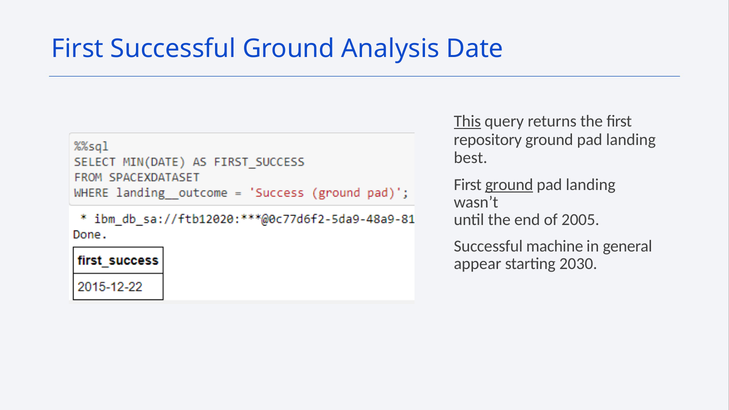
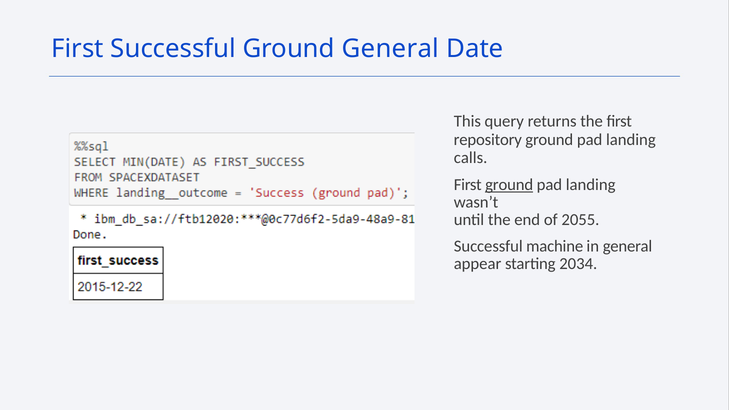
Ground Analysis: Analysis -> General (390, 49)
This underline: present -> none (467, 121)
best: best -> calls (471, 158)
2005: 2005 -> 2055 (580, 220)
2030: 2030 -> 2034 (578, 264)
